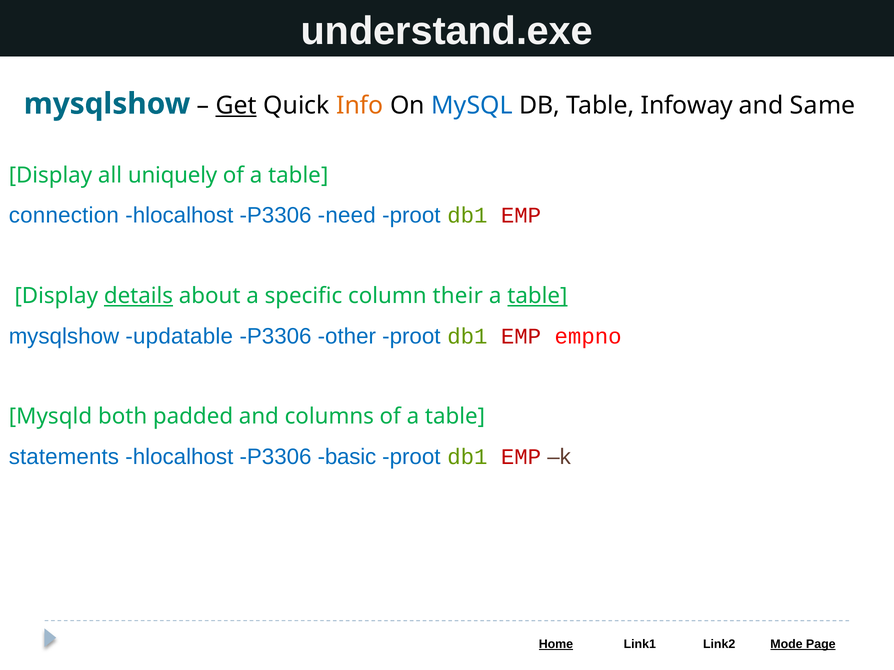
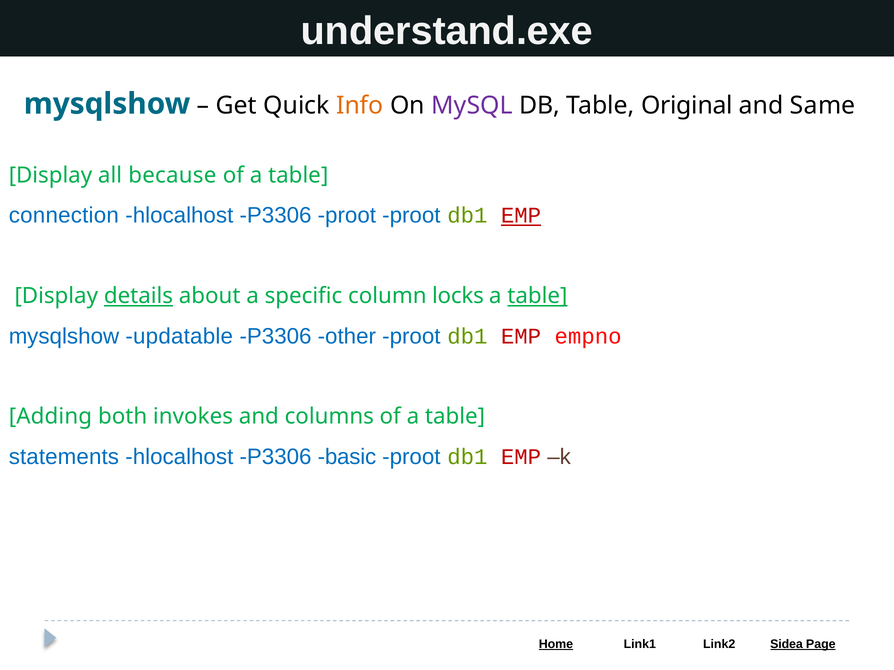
Get underline: present -> none (236, 106)
MySQL colour: blue -> purple (472, 106)
Infoway: Infoway -> Original (687, 106)
uniquely: uniquely -> because (172, 176)
P3306 need: need -> proot (347, 216)
EMP underline: none -> present (521, 216)
their: their -> locks (458, 296)
Mysqld: Mysqld -> Adding (50, 417)
padded: padded -> invokes (193, 417)
Mode: Mode -> Sidea (787, 645)
